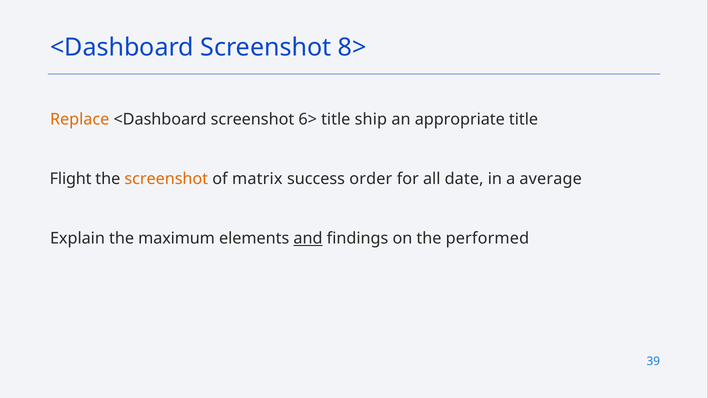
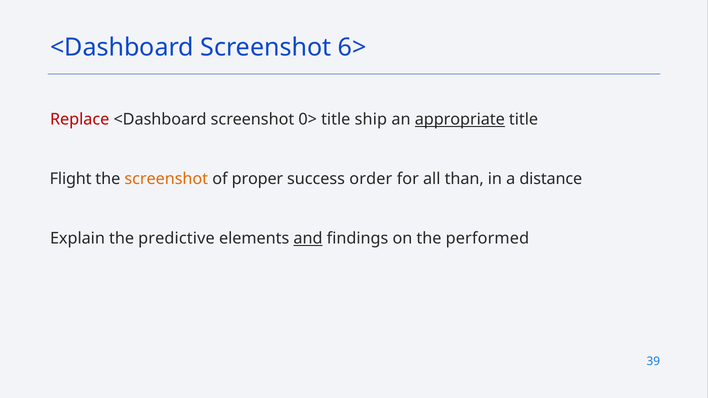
8>: 8> -> 6> (352, 47)
Replace colour: orange -> red (80, 120)
6>: 6> -> 0> (308, 120)
appropriate underline: none -> present (460, 120)
matrix: matrix -> proper (257, 179)
date: date -> than (464, 179)
average: average -> distance (551, 179)
maximum: maximum -> predictive (176, 239)
